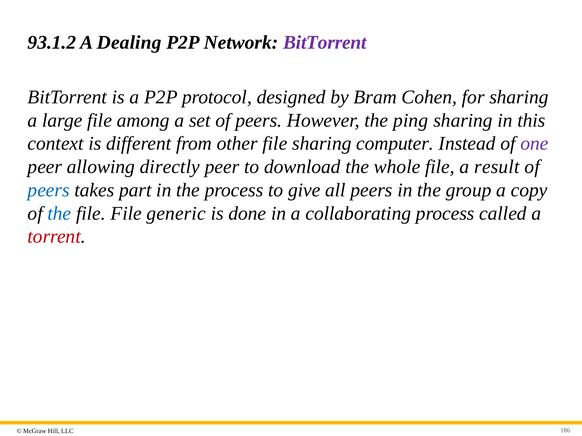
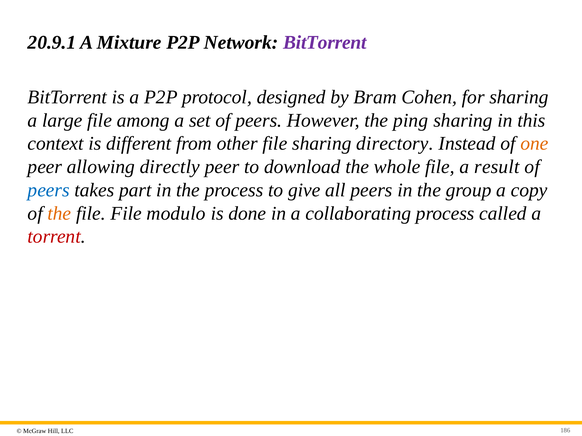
93.1.2: 93.1.2 -> 20.9.1 (52, 42)
Dealing: Dealing -> Mixture (129, 42)
computer: computer -> directory (395, 144)
one colour: purple -> orange (534, 144)
the colour: blue -> orange (59, 214)
generic: generic -> modulo (176, 214)
